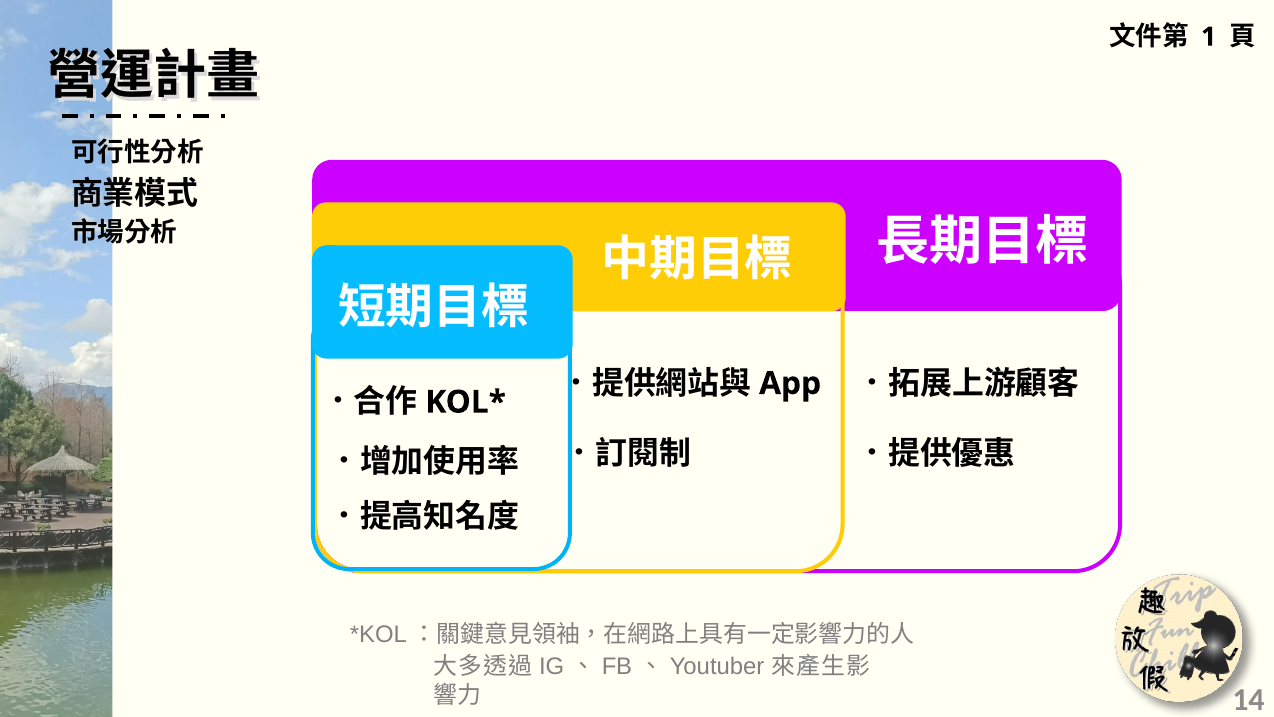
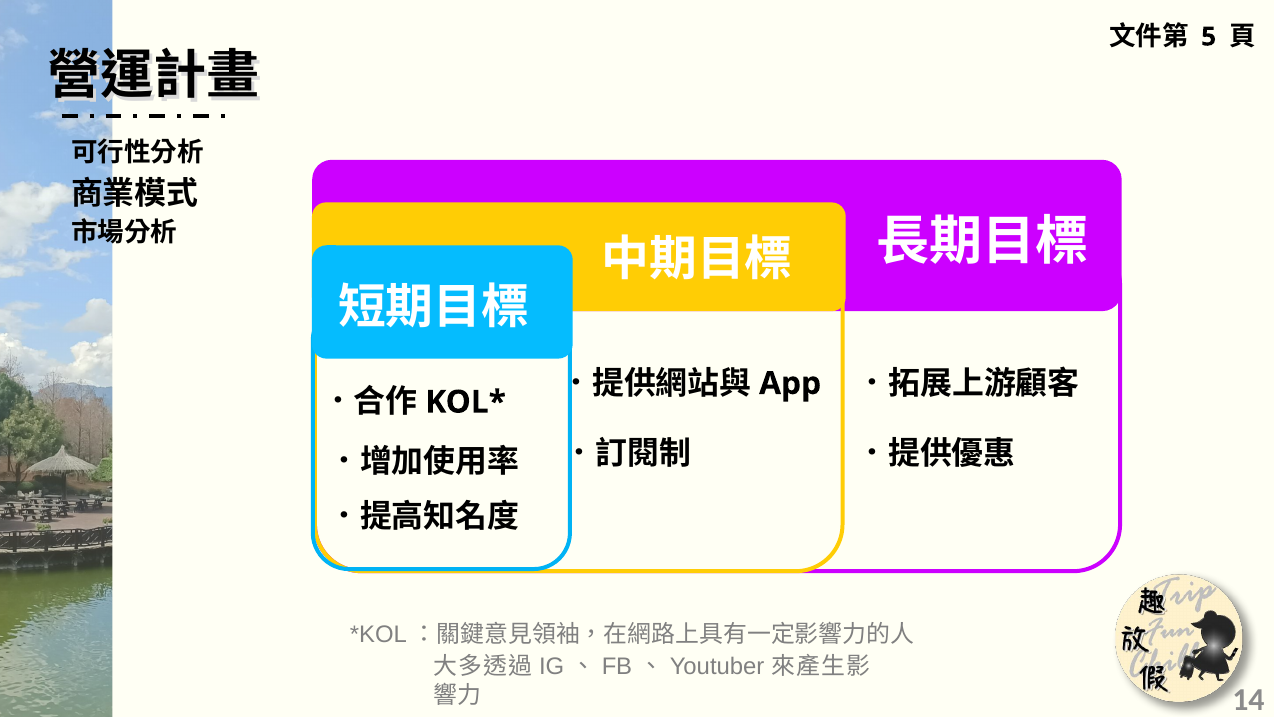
1: 1 -> 5 (1209, 37)
